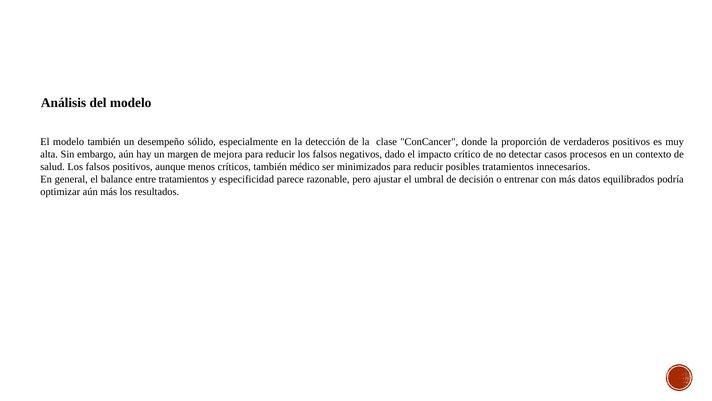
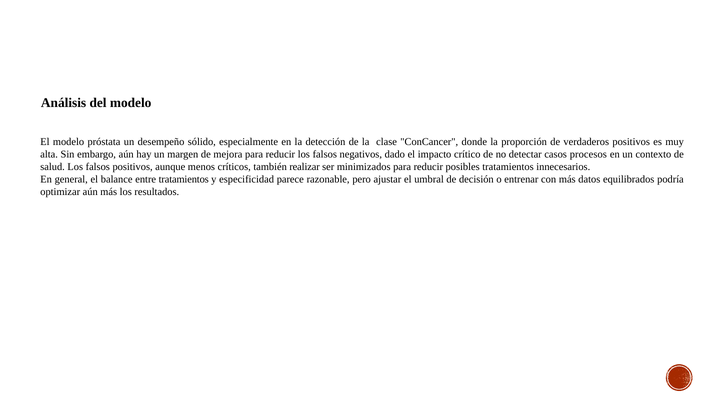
modelo también: también -> próstata (104, 142)
médico: médico -> realizar (305, 166)
